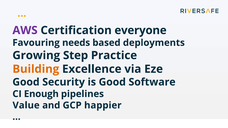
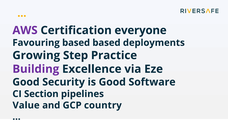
Favouring needs: needs -> based (76, 43)
Building colour: orange -> purple (36, 69)
Enough: Enough -> Section (41, 94)
happier: happier -> country (103, 105)
